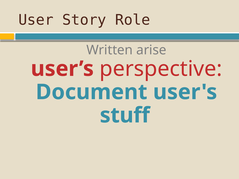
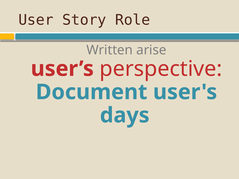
stuff: stuff -> days (125, 115)
